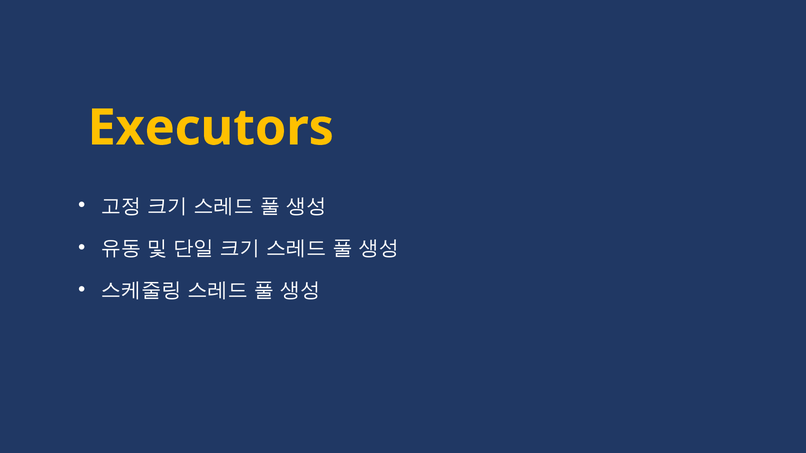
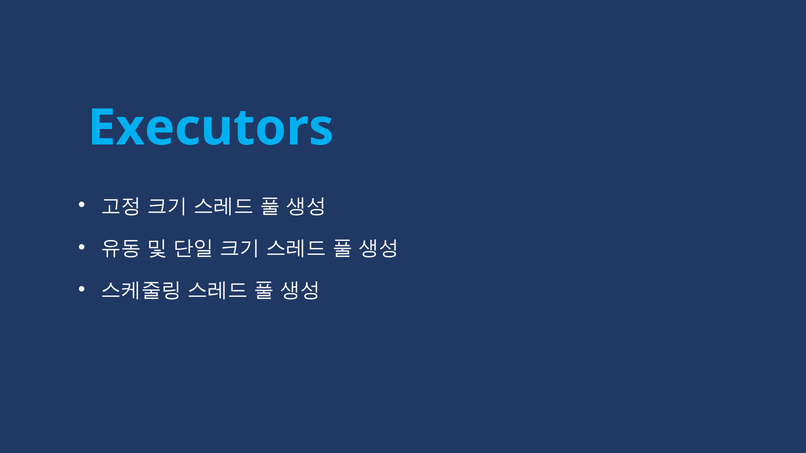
Executors colour: yellow -> light blue (211, 128)
